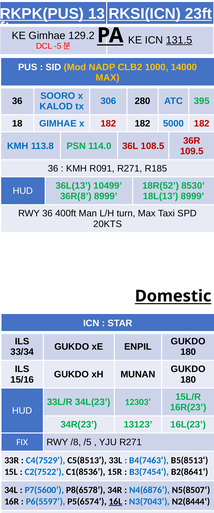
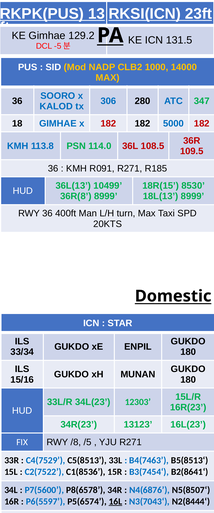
131.5 underline: present -> none (179, 40)
395: 395 -> 347 (202, 101)
18R(52: 18R(52 -> 18R(15 (161, 185)
